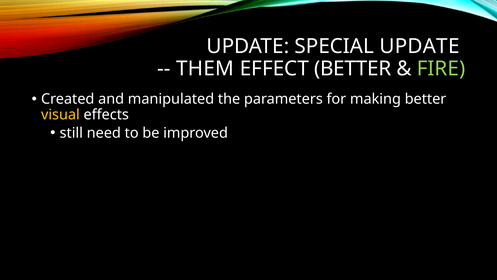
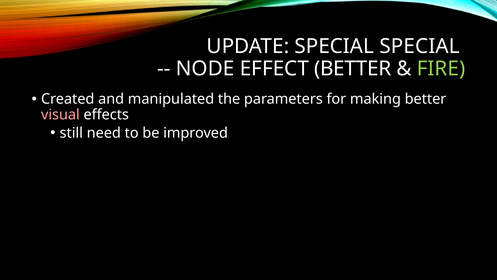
SPECIAL UPDATE: UPDATE -> SPECIAL (420, 46)
THEM: THEM -> NODE (205, 69)
visual colour: yellow -> pink (60, 115)
